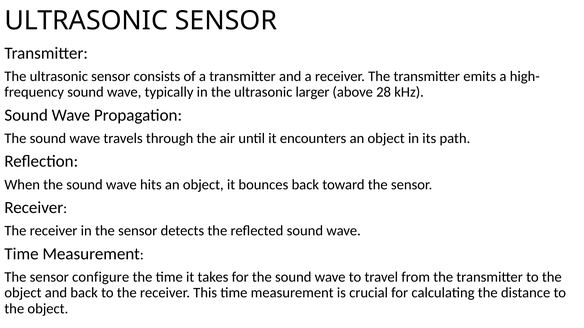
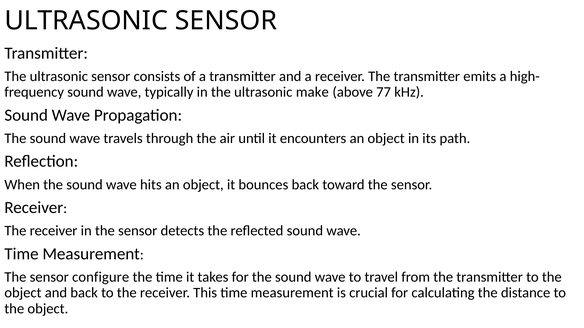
larger: larger -> make (312, 92)
28: 28 -> 77 (384, 92)
